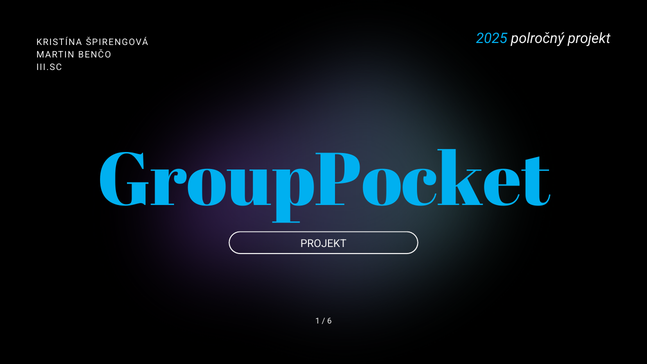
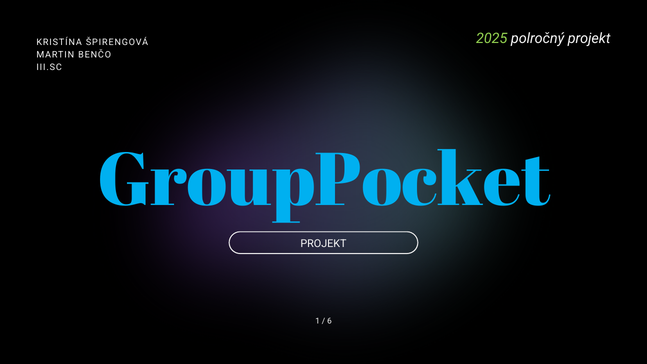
2025 colour: light blue -> light green (492, 38)
